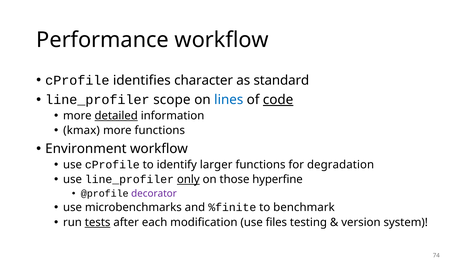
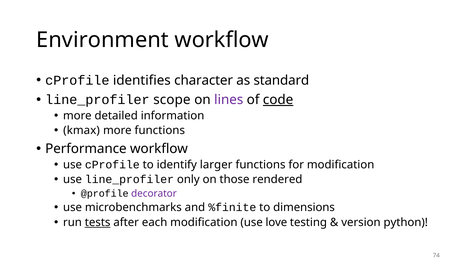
Performance: Performance -> Environment (103, 40)
lines colour: blue -> purple (229, 100)
detailed underline: present -> none (116, 116)
Environment: Environment -> Performance (86, 149)
for degradation: degradation -> modification (341, 165)
only underline: present -> none (188, 179)
hyperfine: hyperfine -> rendered (277, 179)
benchmark: benchmark -> dimensions (304, 207)
files: files -> love (276, 222)
system: system -> python (406, 222)
